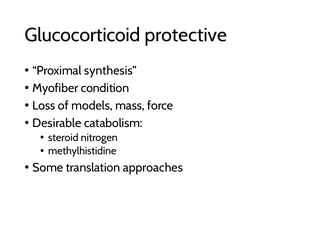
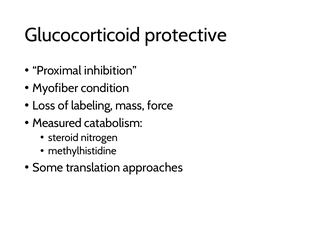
synthesis: synthesis -> inhibition (111, 71)
models: models -> labeling (92, 106)
Desirable: Desirable -> Measured (57, 123)
